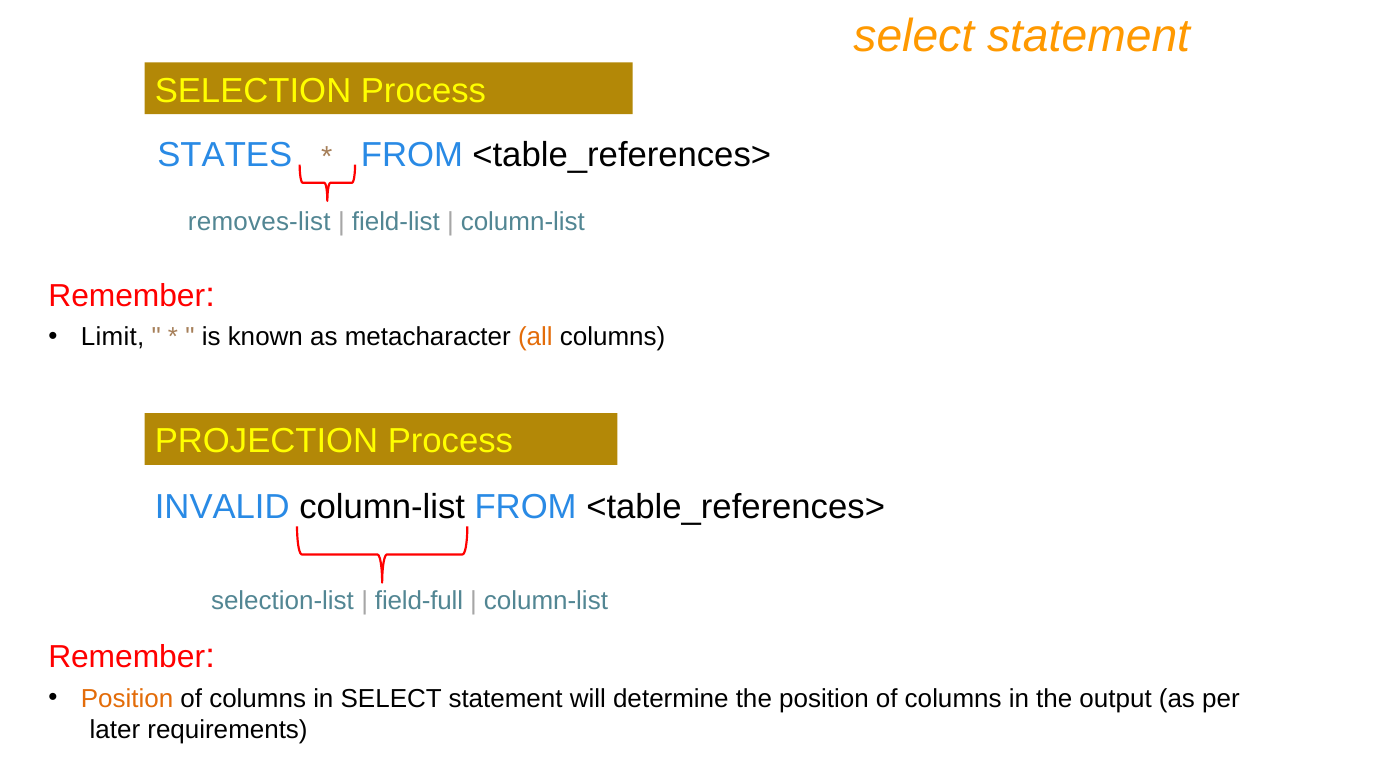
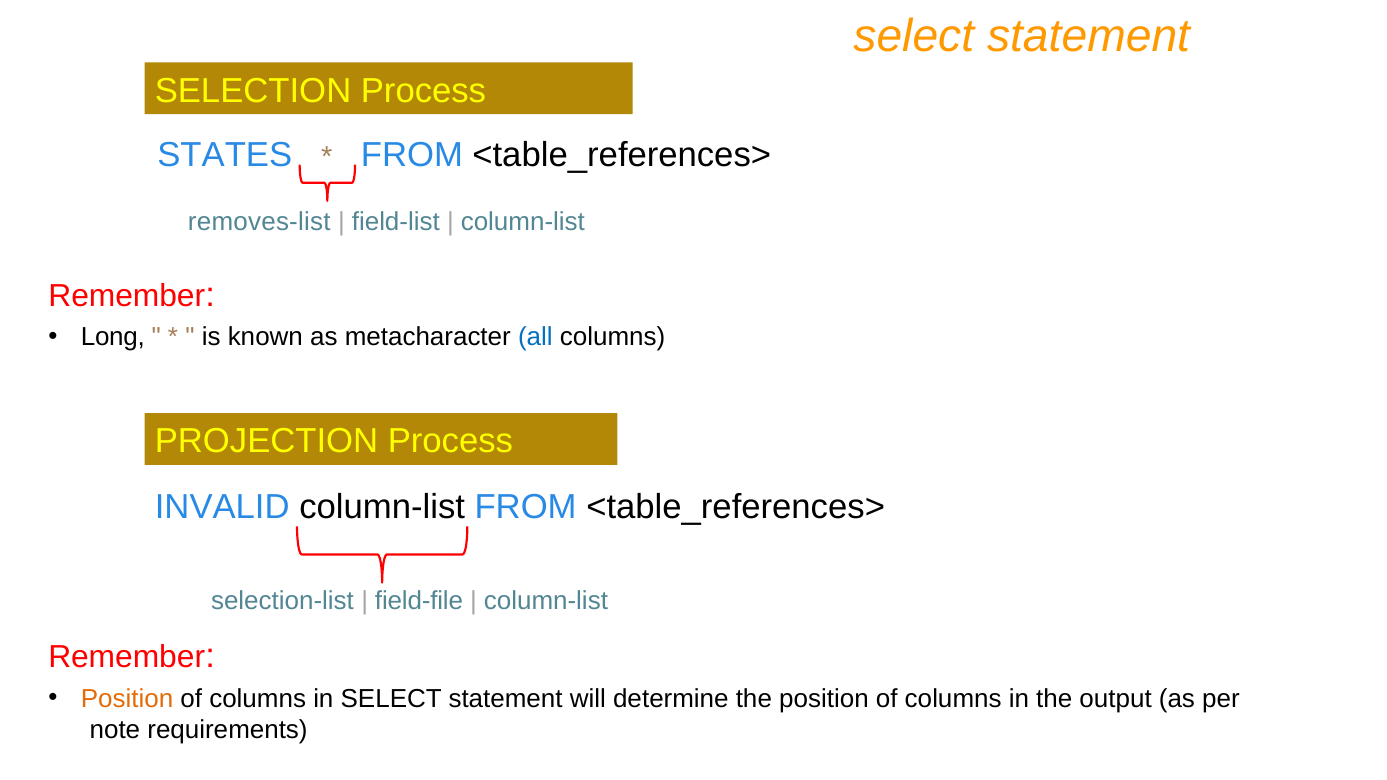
Limit: Limit -> Long (113, 337)
all colour: orange -> blue (535, 337)
field-full: field-full -> field-file (419, 601)
later: later -> note (115, 730)
